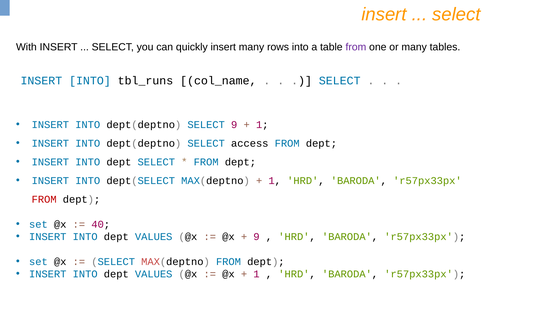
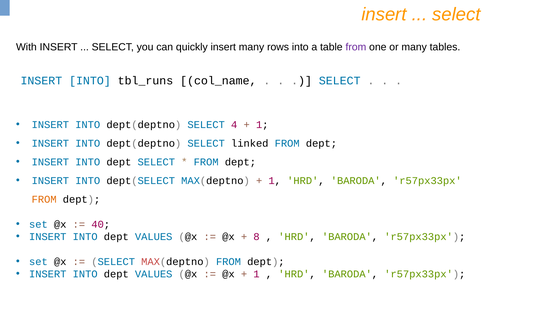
SELECT 9: 9 -> 4 (234, 125)
access: access -> linked (250, 144)
FROM colour: red -> orange (44, 200)
9: 9 -> 8 (257, 237)
